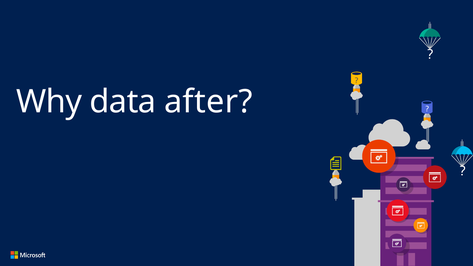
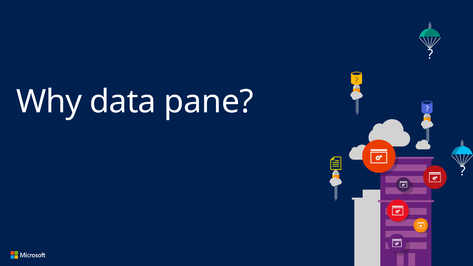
after: after -> pane (209, 102)
